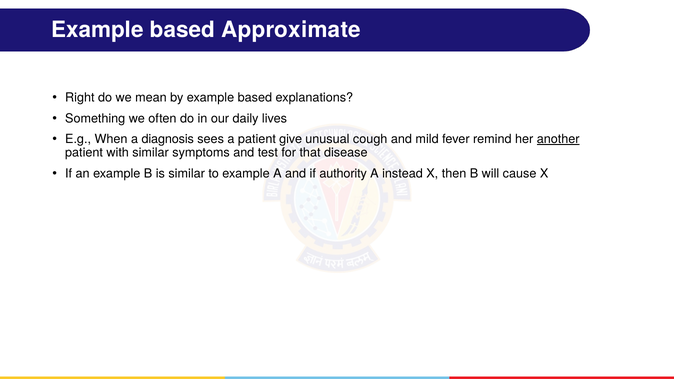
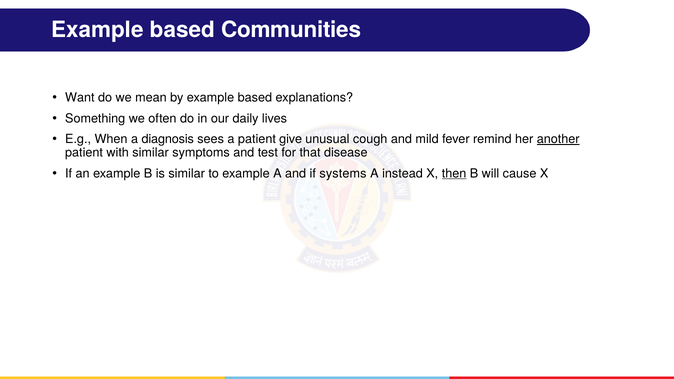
Approximate: Approximate -> Communities (291, 30)
Right: Right -> Want (80, 98)
authority: authority -> systems (343, 173)
then underline: none -> present (454, 173)
